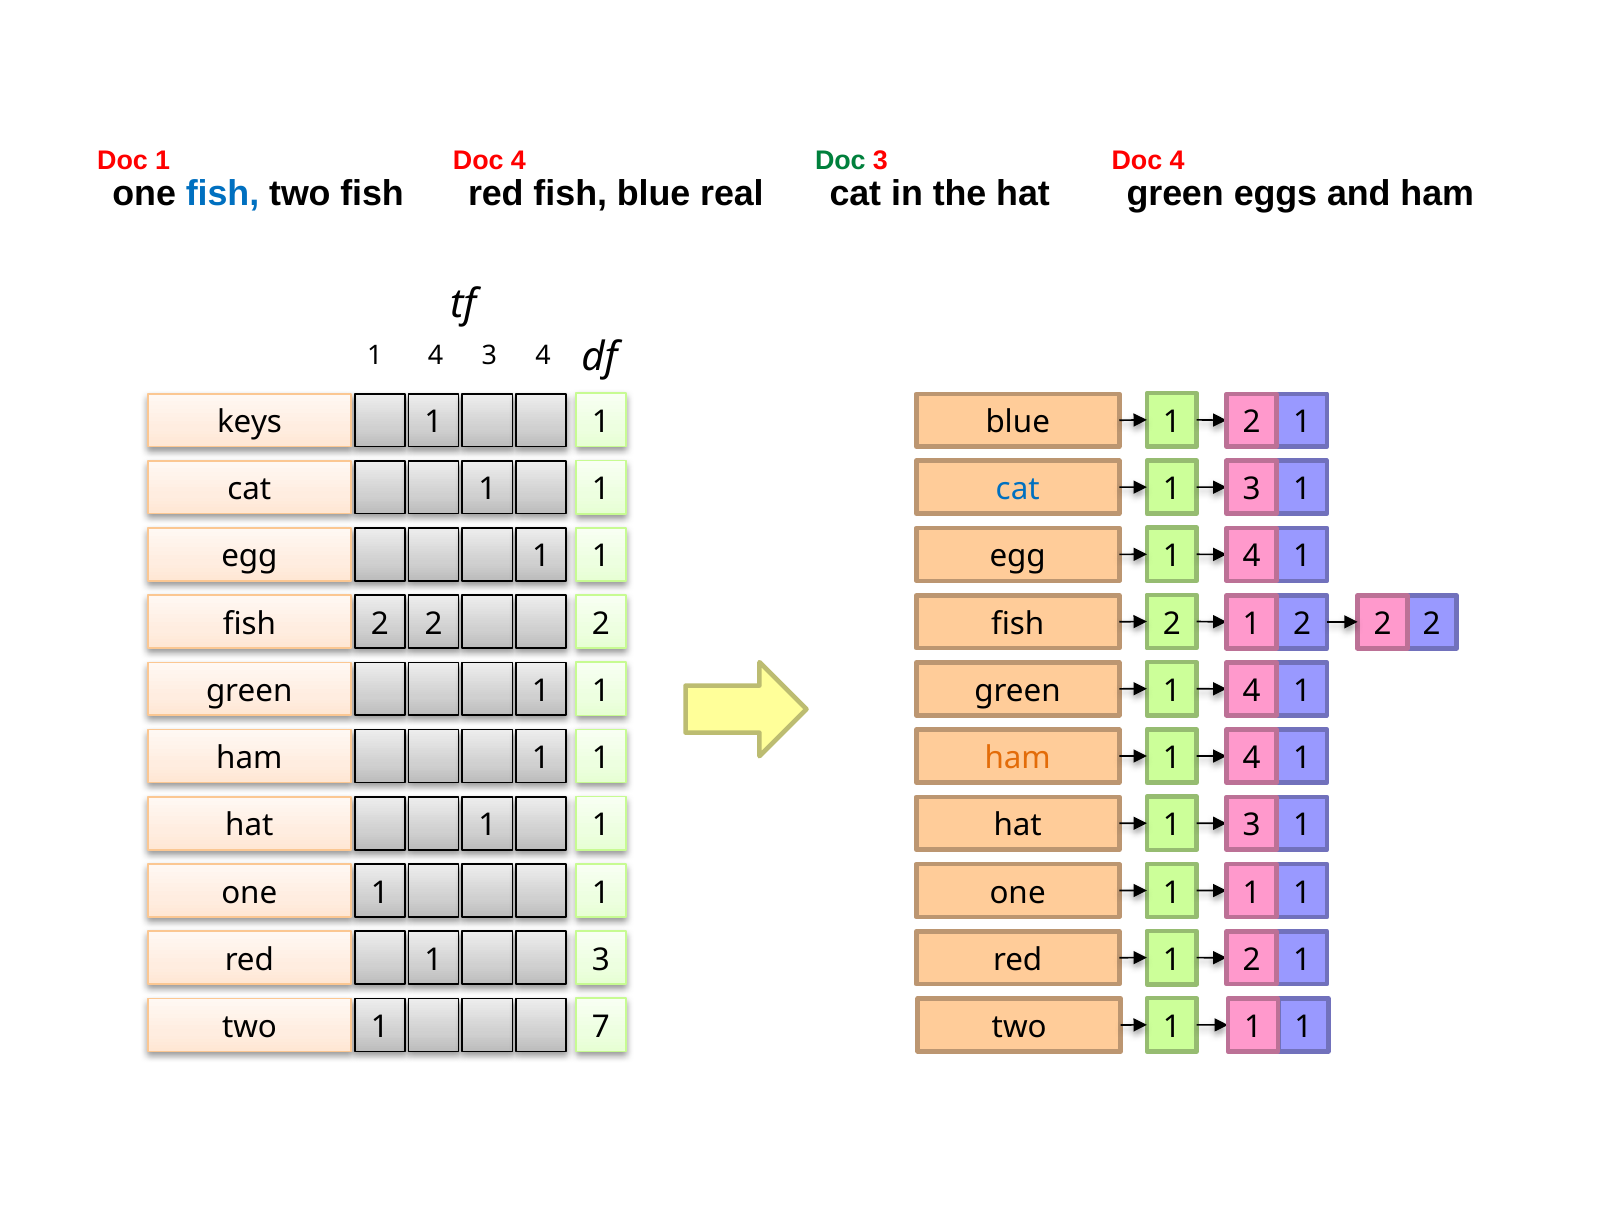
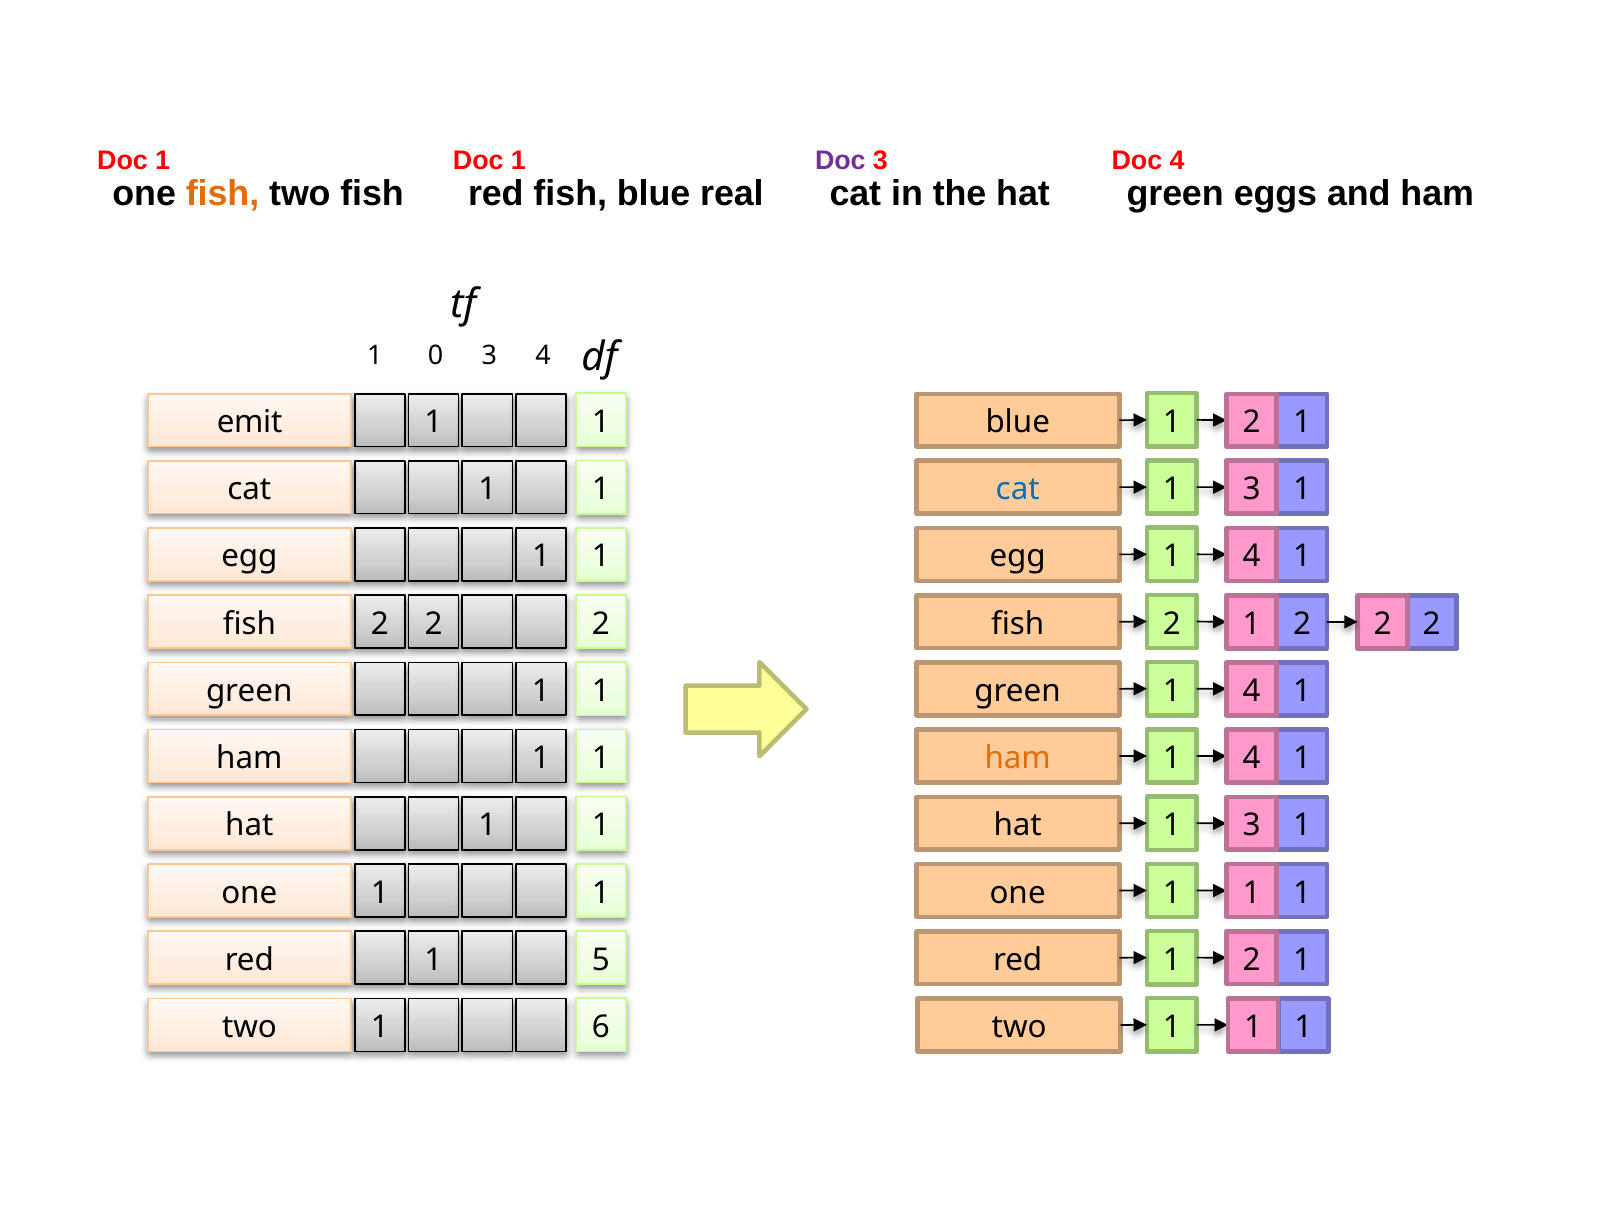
4: 4 -> 1 (518, 160)
Doc colour: green -> purple (840, 160)
fish colour: blue -> orange (222, 193)
4: 4 -> 0 (436, 356)
keys: keys -> emit (250, 422)
1 3: 3 -> 5 (601, 960)
7: 7 -> 6 (601, 1027)
